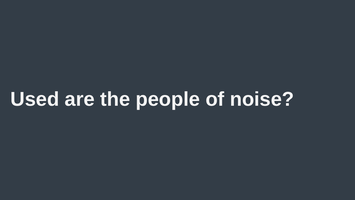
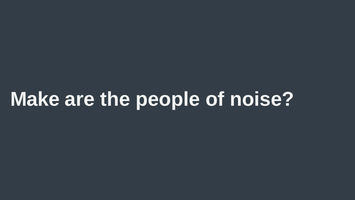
Used: Used -> Make (35, 99)
